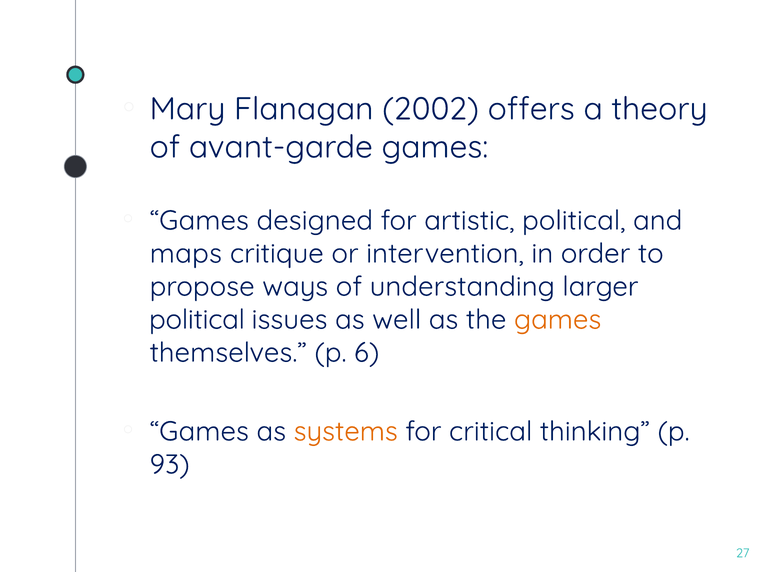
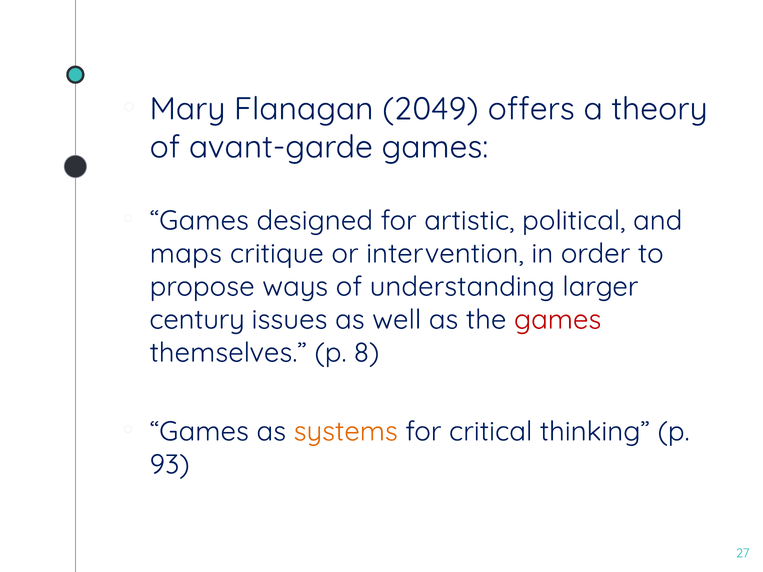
2002: 2002 -> 2049 (430, 109)
political: political -> century (197, 320)
games colour: orange -> red (558, 320)
6: 6 -> 8 (367, 353)
